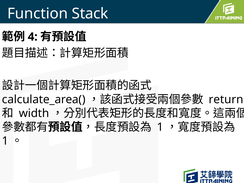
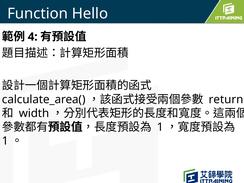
Stack: Stack -> Hello (90, 14)
